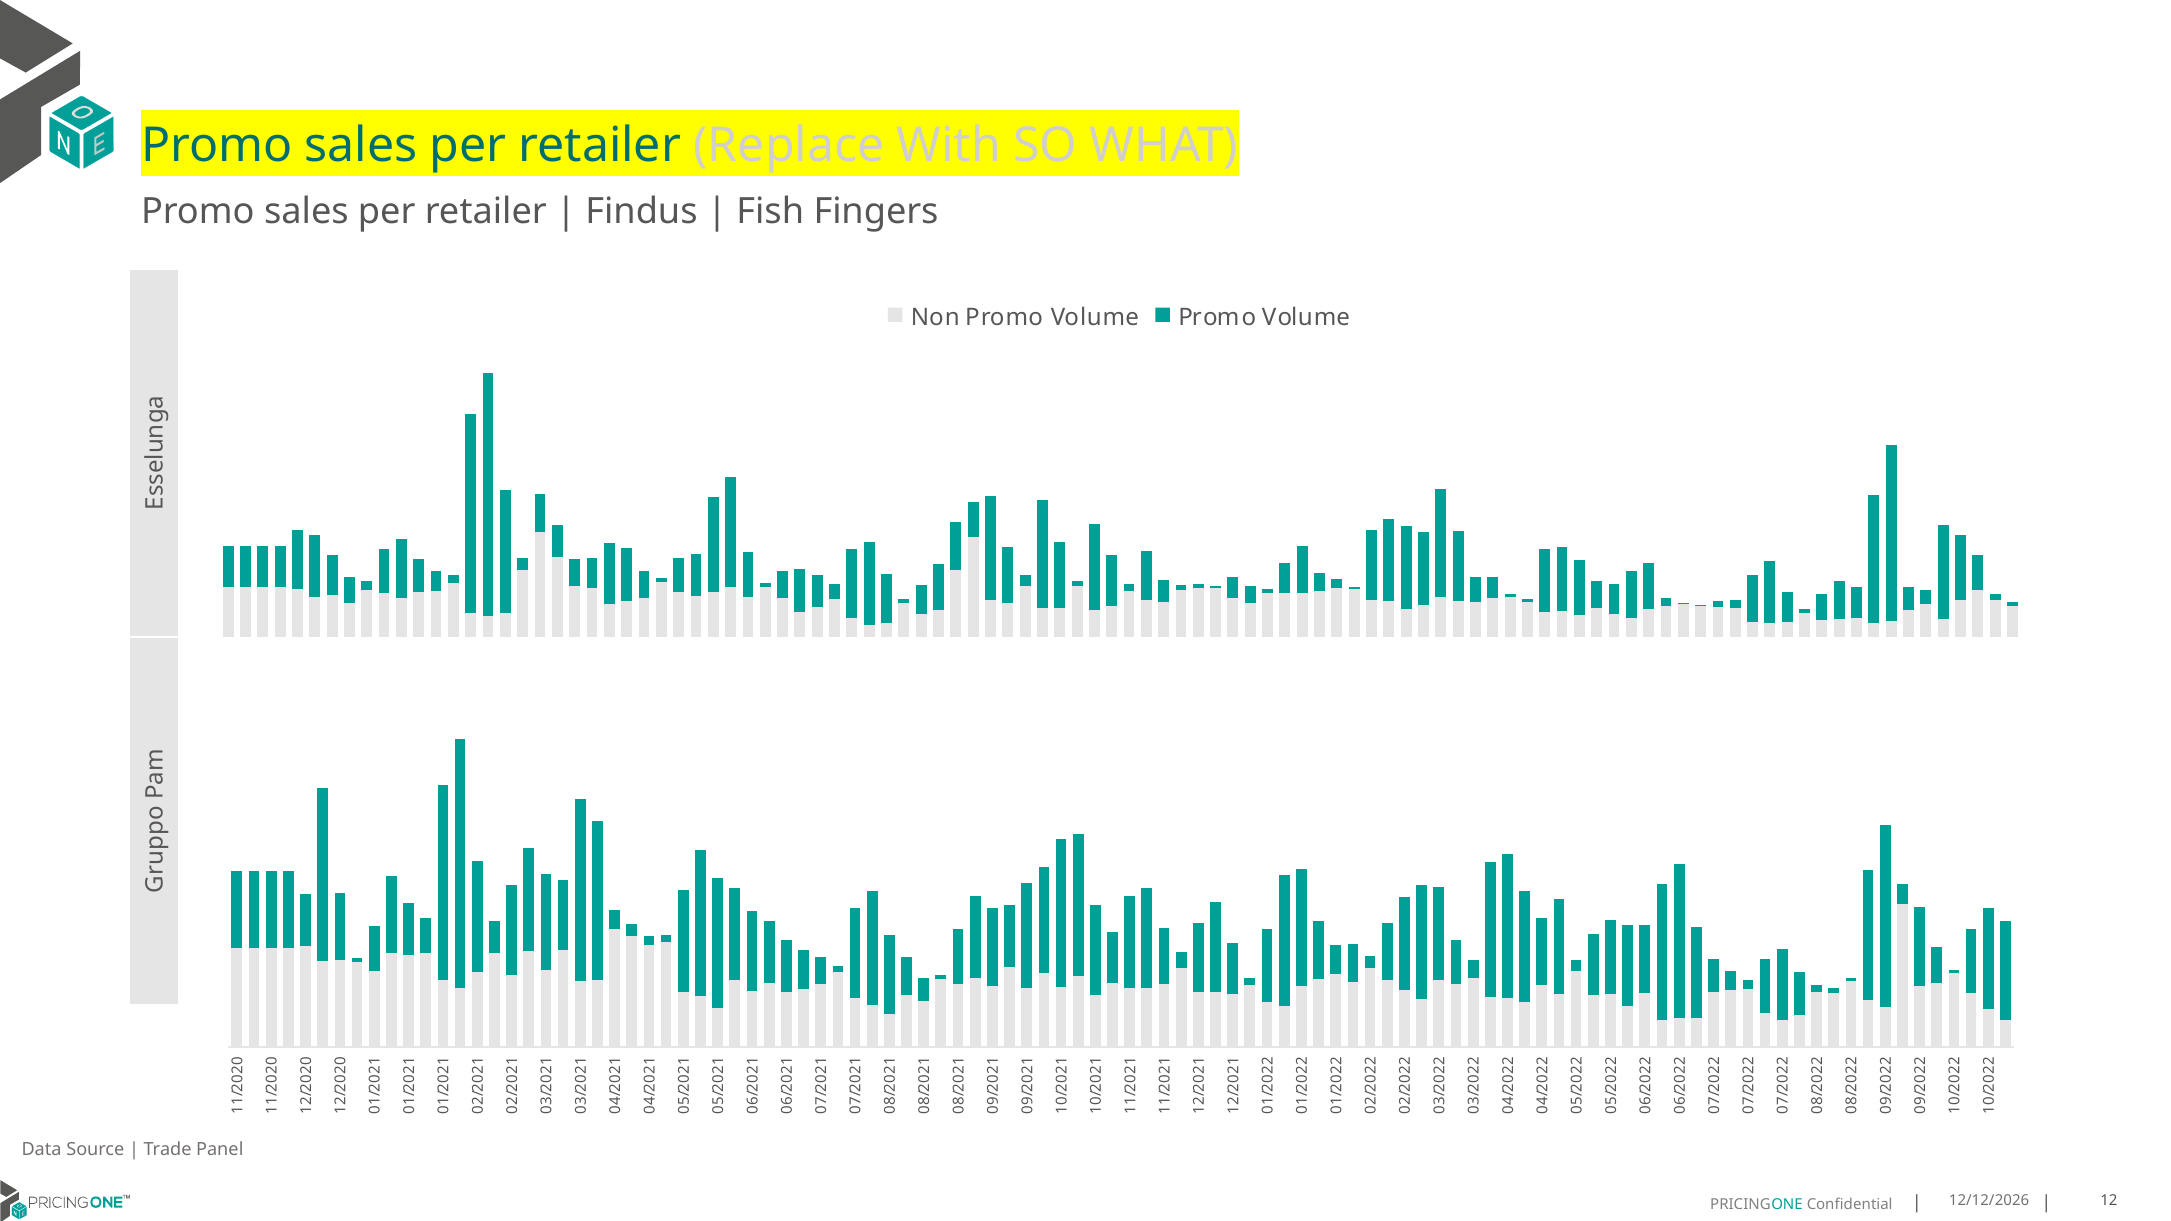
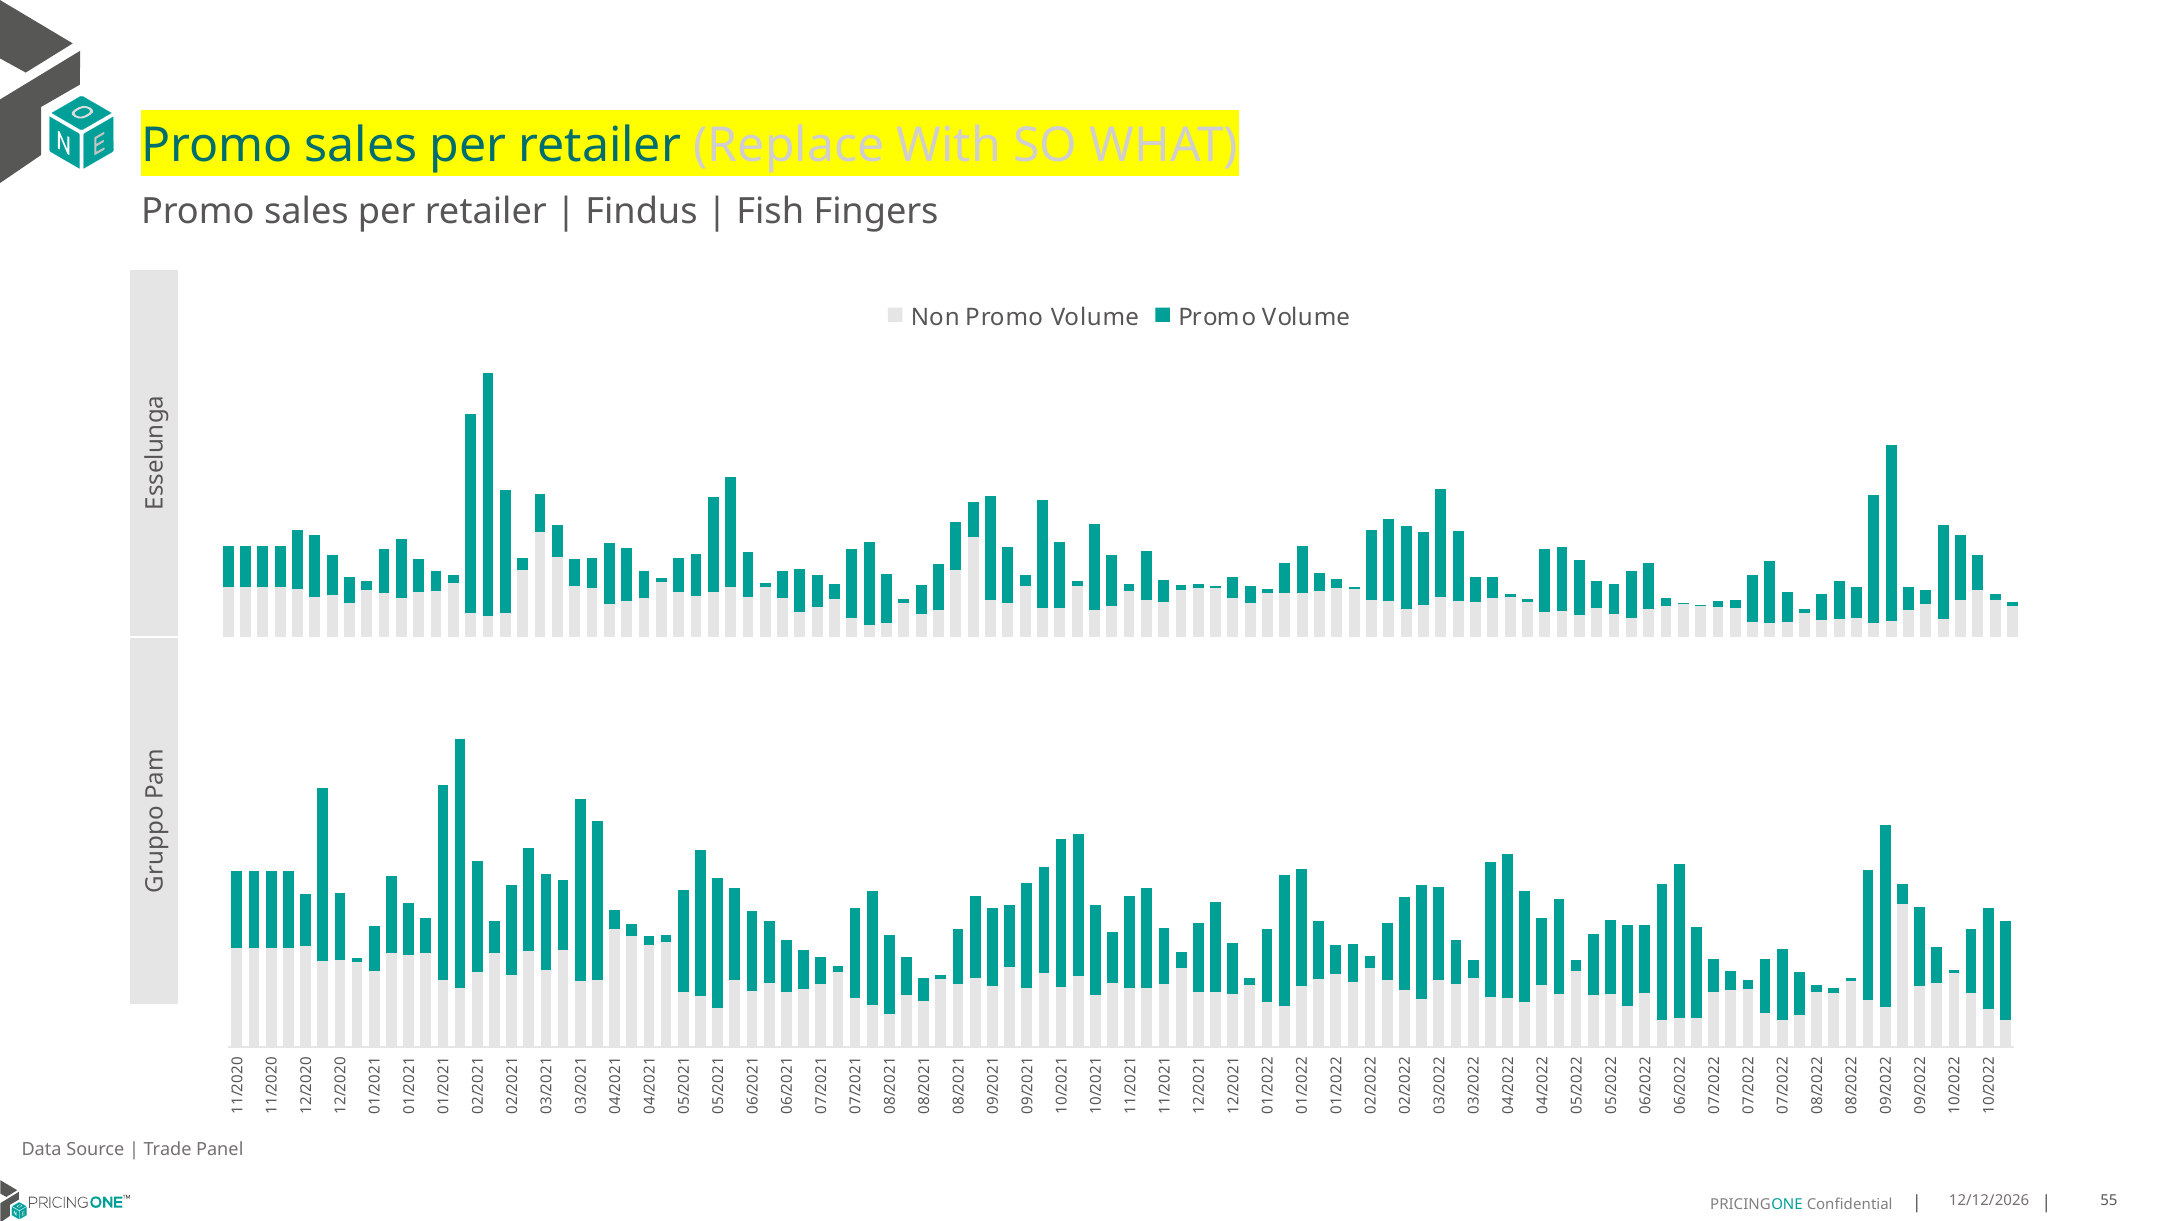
12: 12 -> 55 (2109, 1201)
